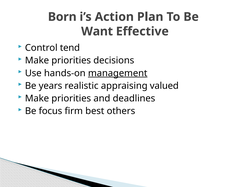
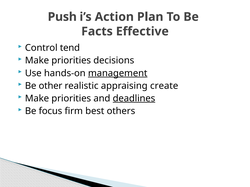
Born: Born -> Push (62, 17)
Want: Want -> Facts (97, 31)
years: years -> other (51, 86)
valued: valued -> create (164, 86)
deadlines underline: none -> present (134, 99)
